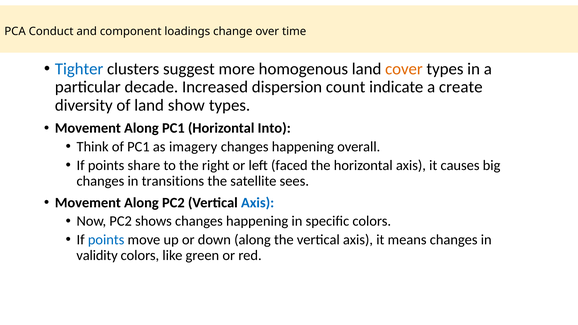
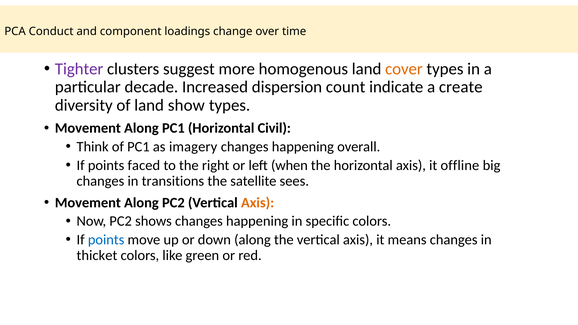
Tighter colour: blue -> purple (79, 69)
Into: Into -> Civil (274, 128)
share: share -> faced (144, 165)
faced: faced -> when (289, 165)
causes: causes -> offline (460, 165)
Axis colour: blue -> orange (258, 203)
validity: validity -> thicket (97, 255)
